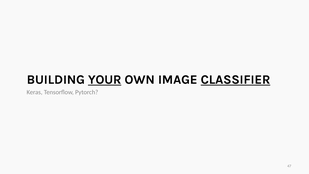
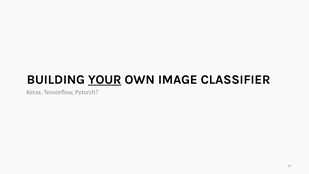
CLASSIFIER underline: present -> none (236, 79)
